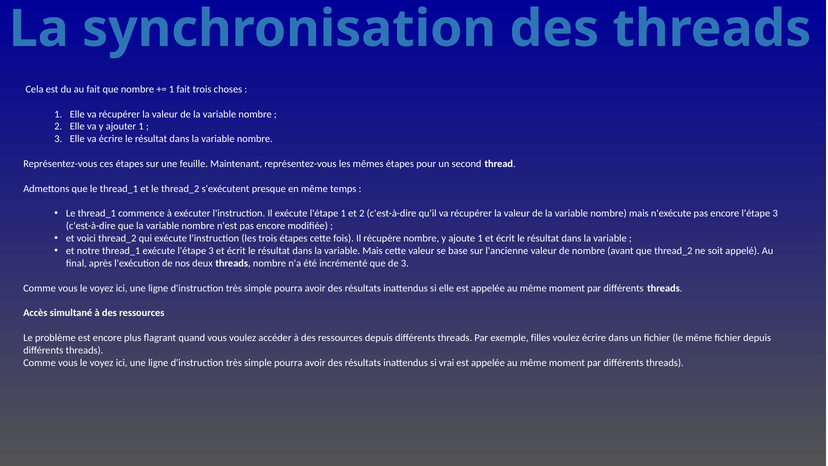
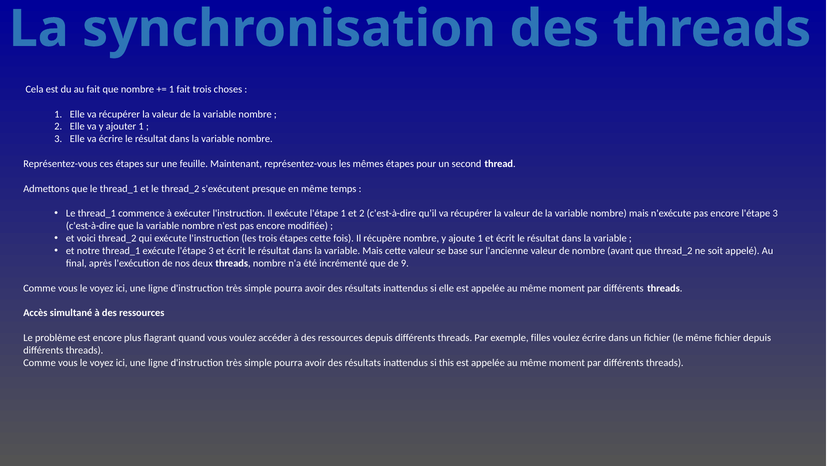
de 3: 3 -> 9 (405, 263)
vrai: vrai -> this (446, 362)
